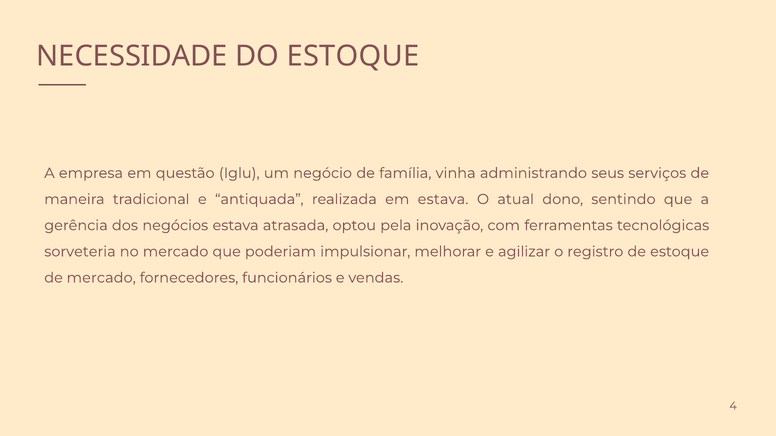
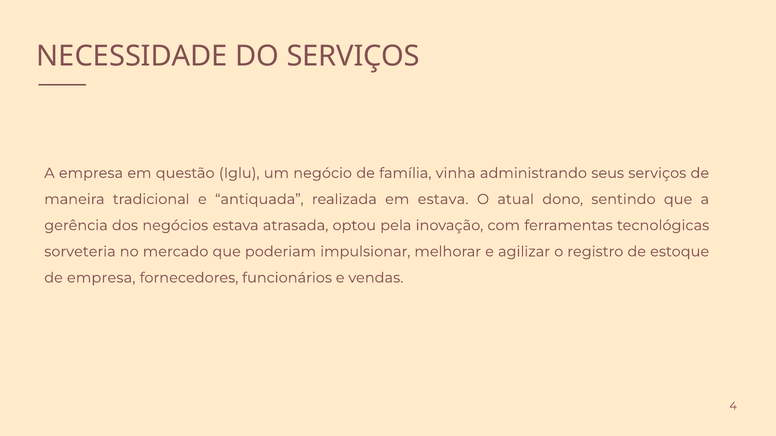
DO ESTOQUE: ESTOQUE -> SERVIÇOS (353, 56)
de mercado: mercado -> empresa (101, 278)
